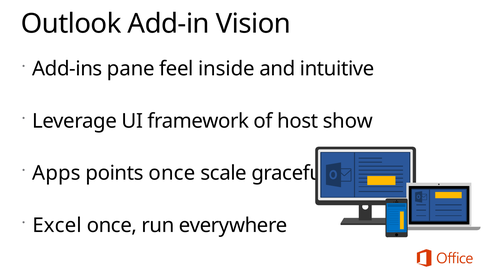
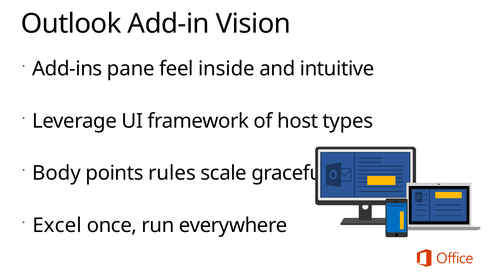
show: show -> types (348, 121)
Apps: Apps -> Body (57, 174)
points once: once -> rules (172, 174)
